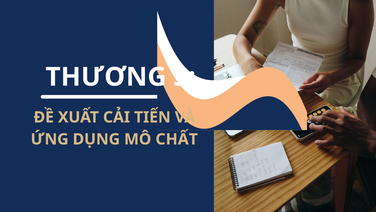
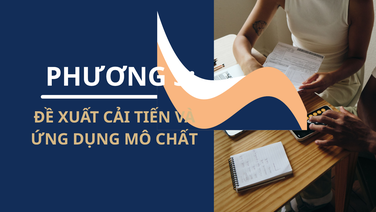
THƯƠNG: THƯƠNG -> PHƯƠNG (106, 77)
